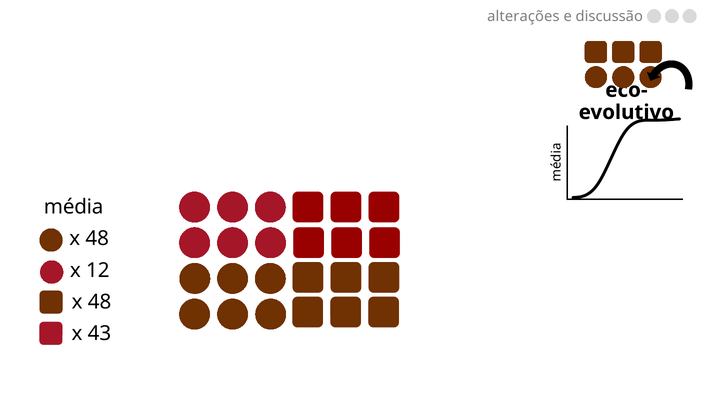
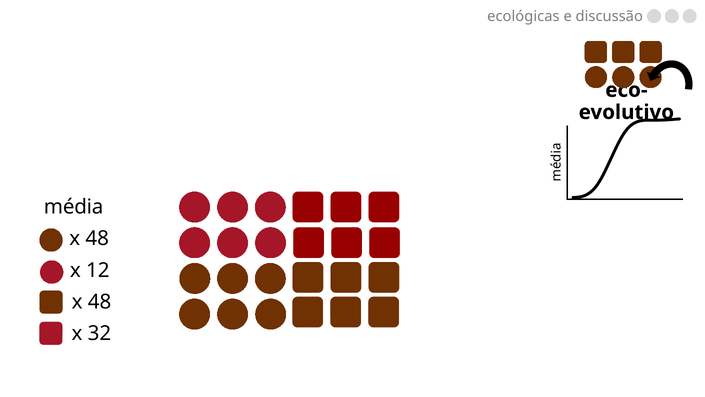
alterações: alterações -> ecológicas (523, 17)
43: 43 -> 32 (99, 333)
